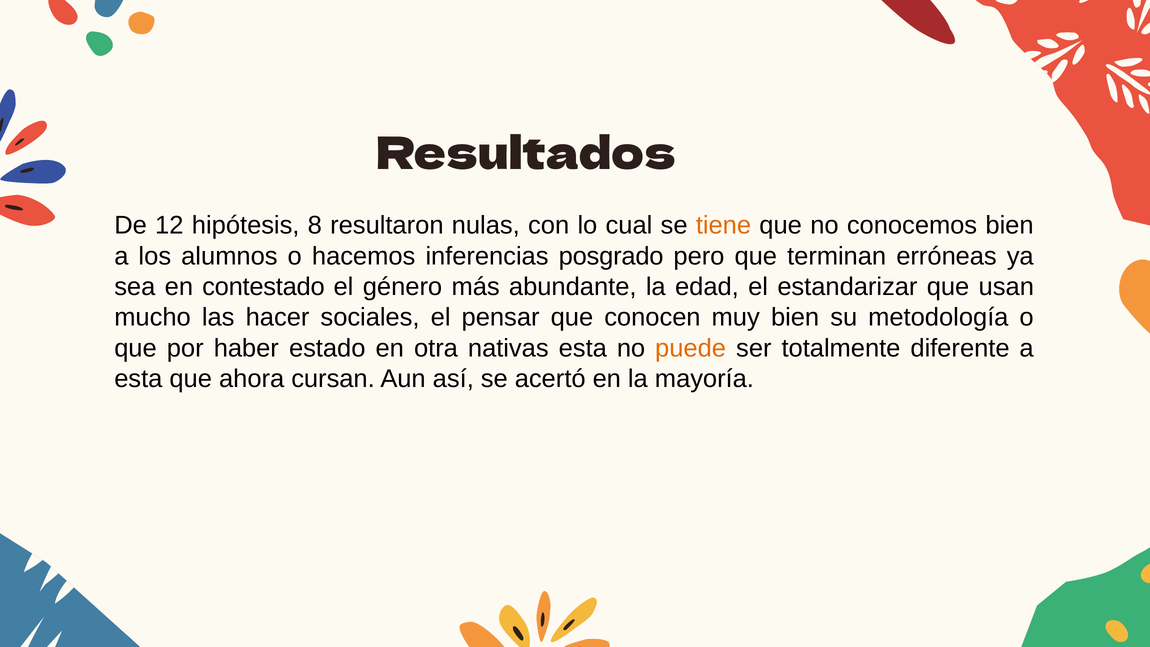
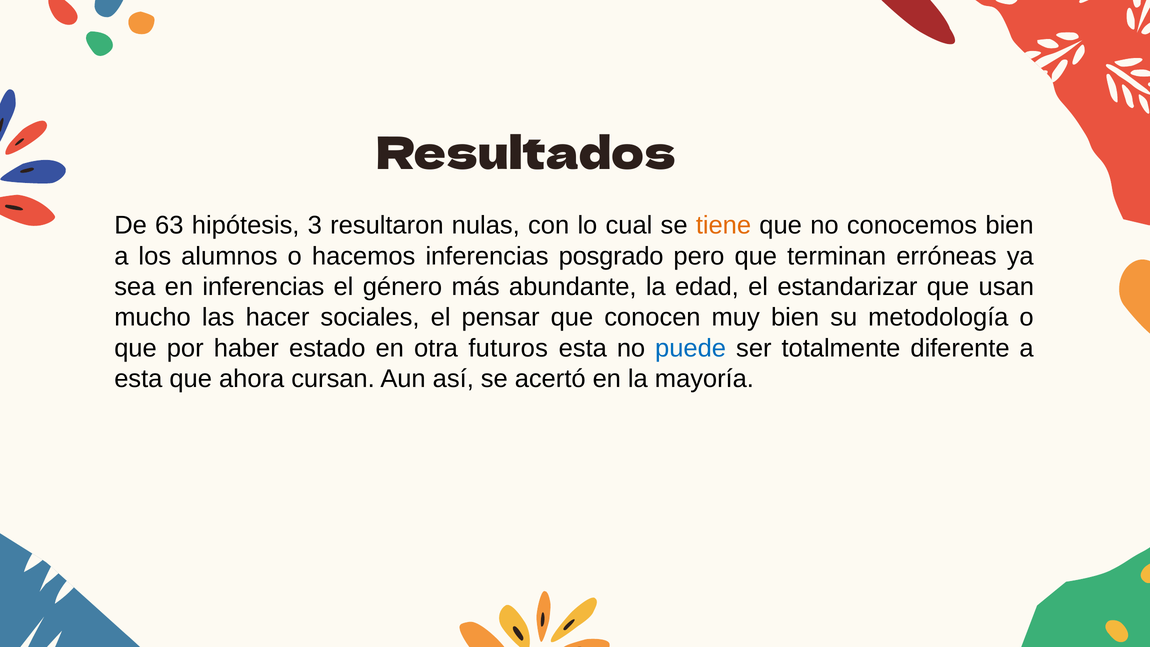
12: 12 -> 63 (169, 226)
8: 8 -> 3 (315, 226)
en contestado: contestado -> inferencias (263, 287)
nativas: nativas -> futuros (508, 348)
puede colour: orange -> blue (691, 348)
